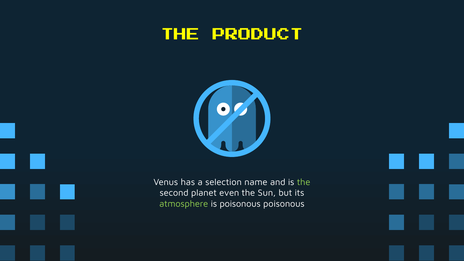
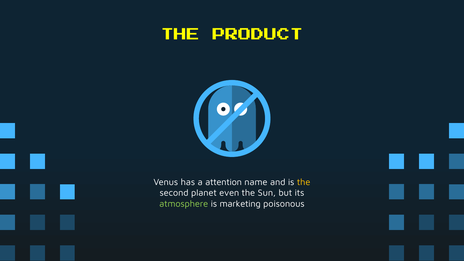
selection: selection -> attention (224, 182)
the colour: light green -> yellow (304, 182)
is poisonous: poisonous -> marketing (240, 204)
